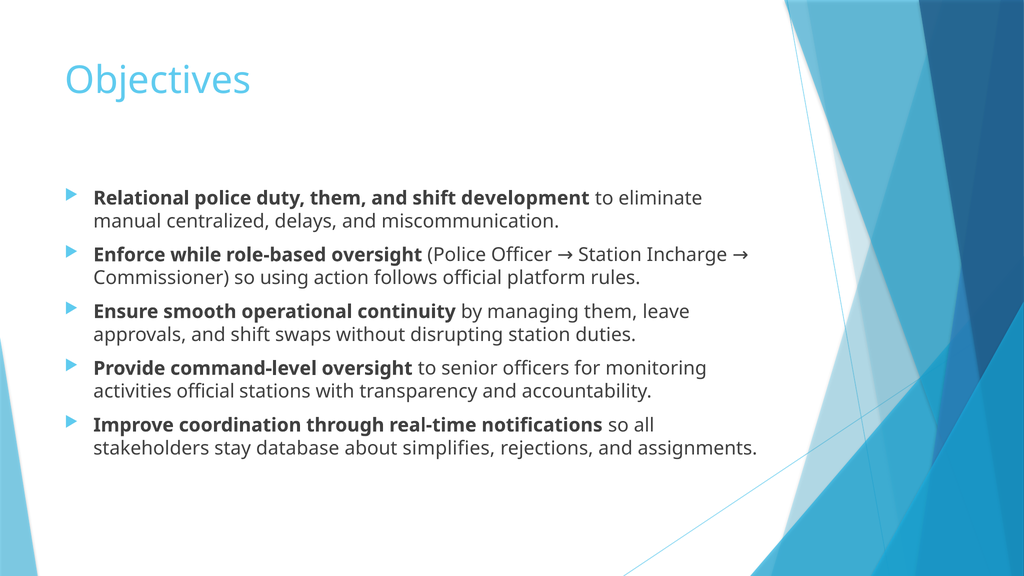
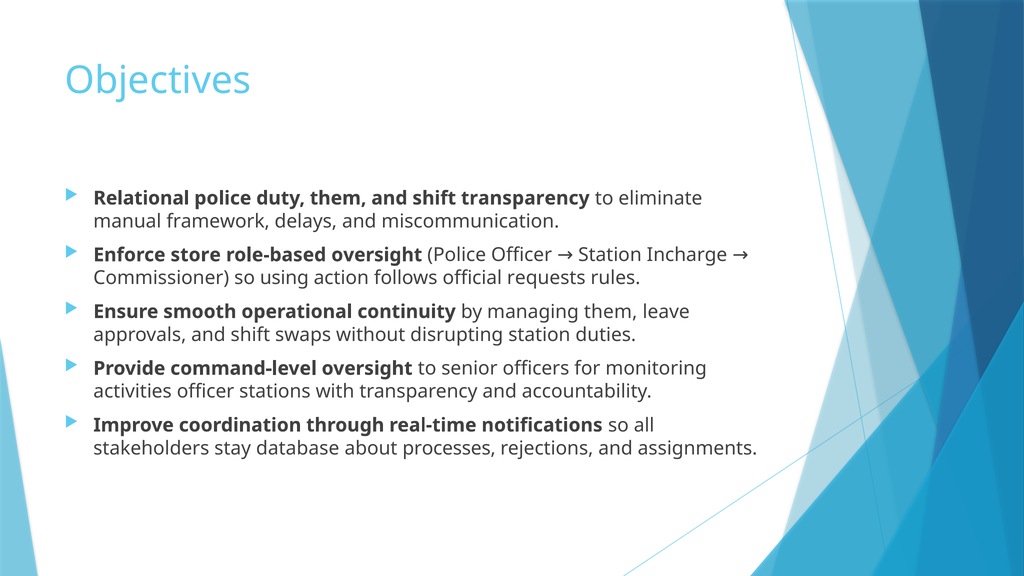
shift development: development -> transparency (525, 198)
centralized: centralized -> framework (218, 221)
while: while -> store (196, 255)
platform: platform -> requests (546, 278)
activities official: official -> officer (206, 391)
simplifies: simplifies -> processes (449, 448)
